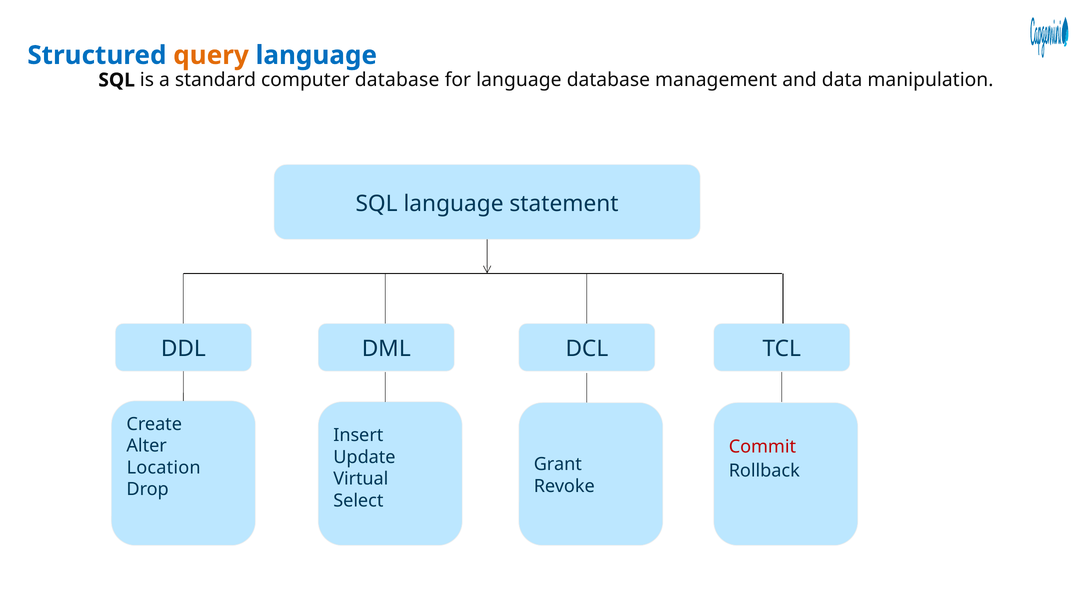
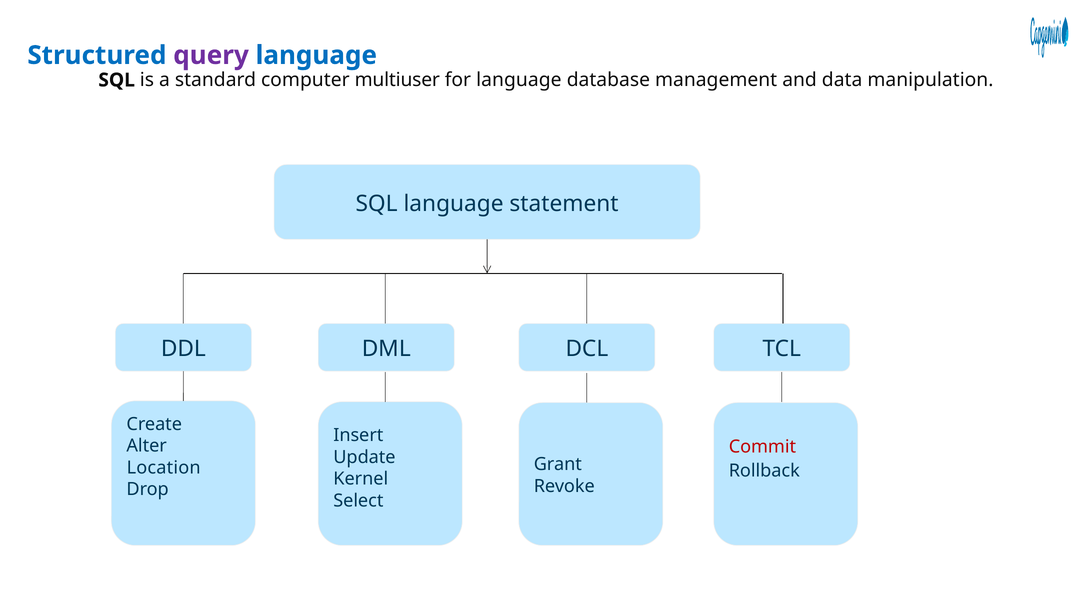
query colour: orange -> purple (211, 55)
computer database: database -> multiuser (397, 80)
Virtual: Virtual -> Kernel (361, 479)
